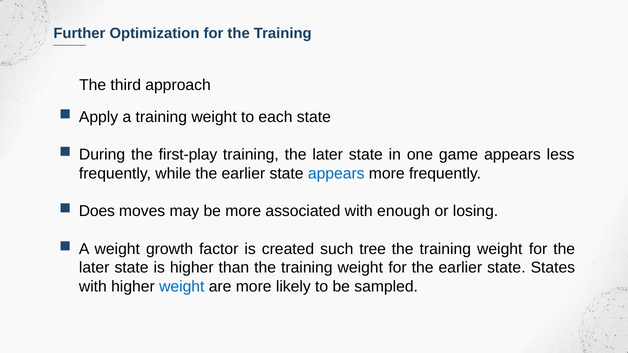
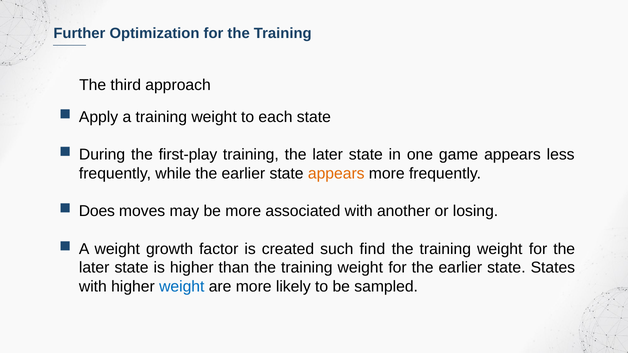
appears colour: blue -> orange (336, 174)
enough: enough -> another (404, 211)
tree: tree -> find (372, 249)
